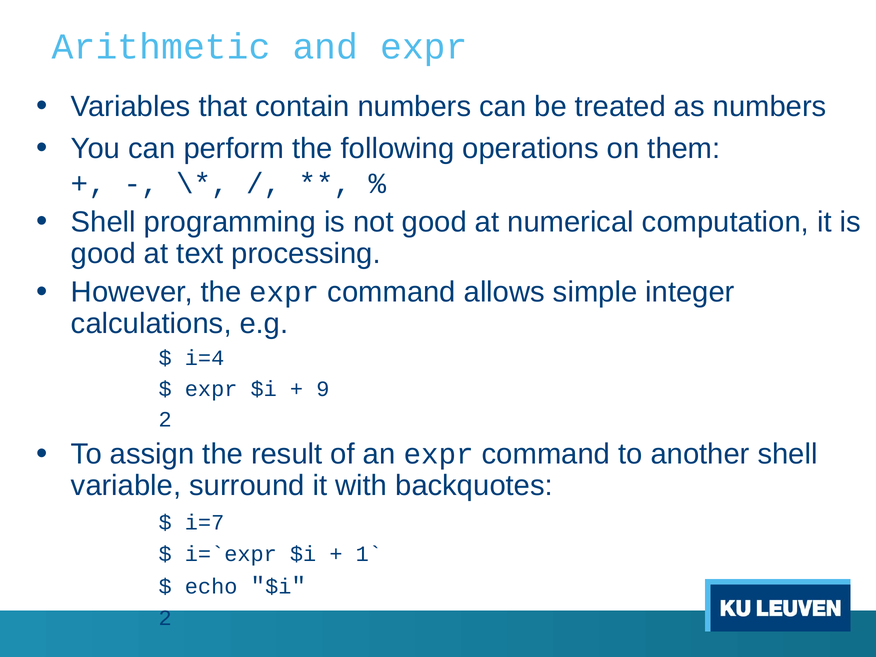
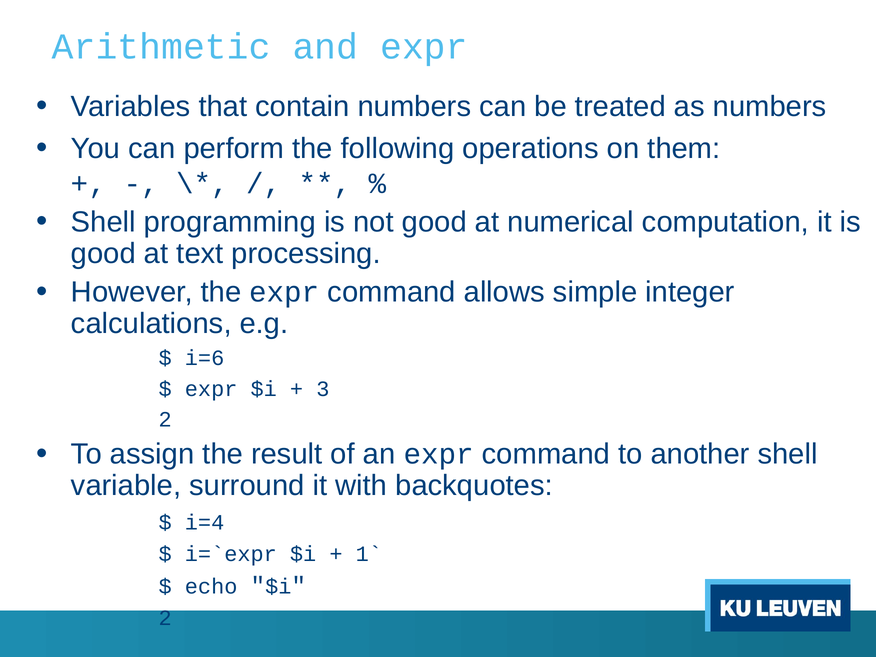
i=4: i=4 -> i=6 (205, 358)
9: 9 -> 3 (323, 389)
i=7: i=7 -> i=4 (205, 523)
